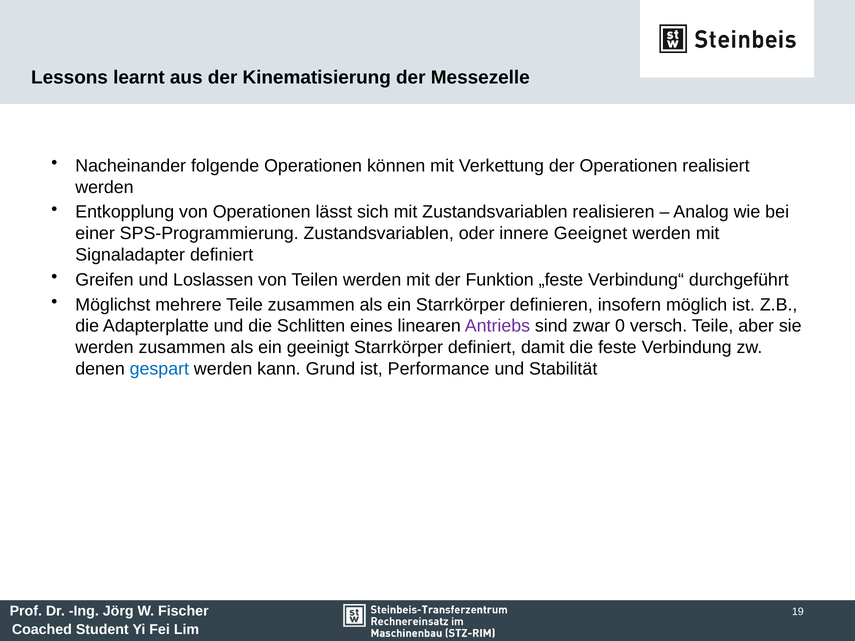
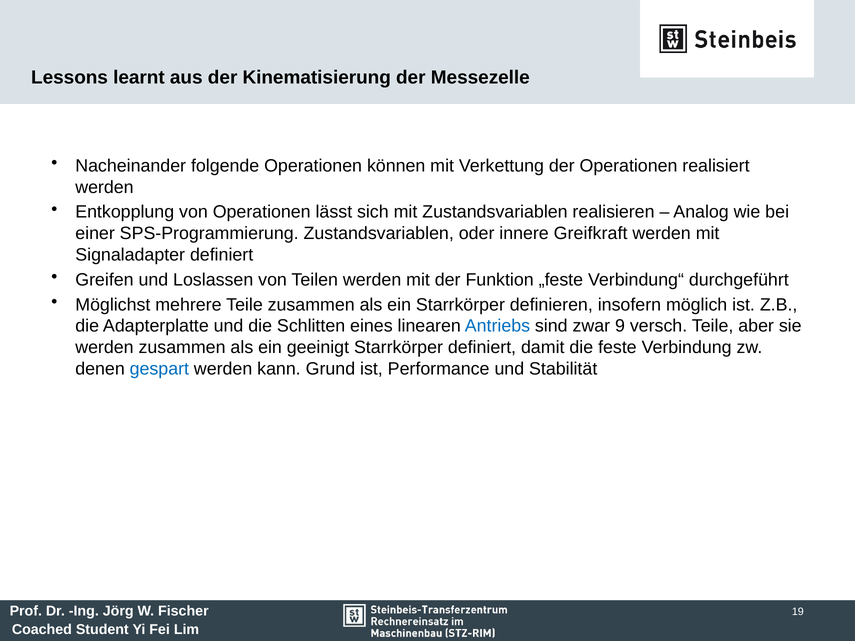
Geeignet: Geeignet -> Greifkraft (591, 234)
Antriebs colour: purple -> blue (497, 326)
0: 0 -> 9 (620, 326)
